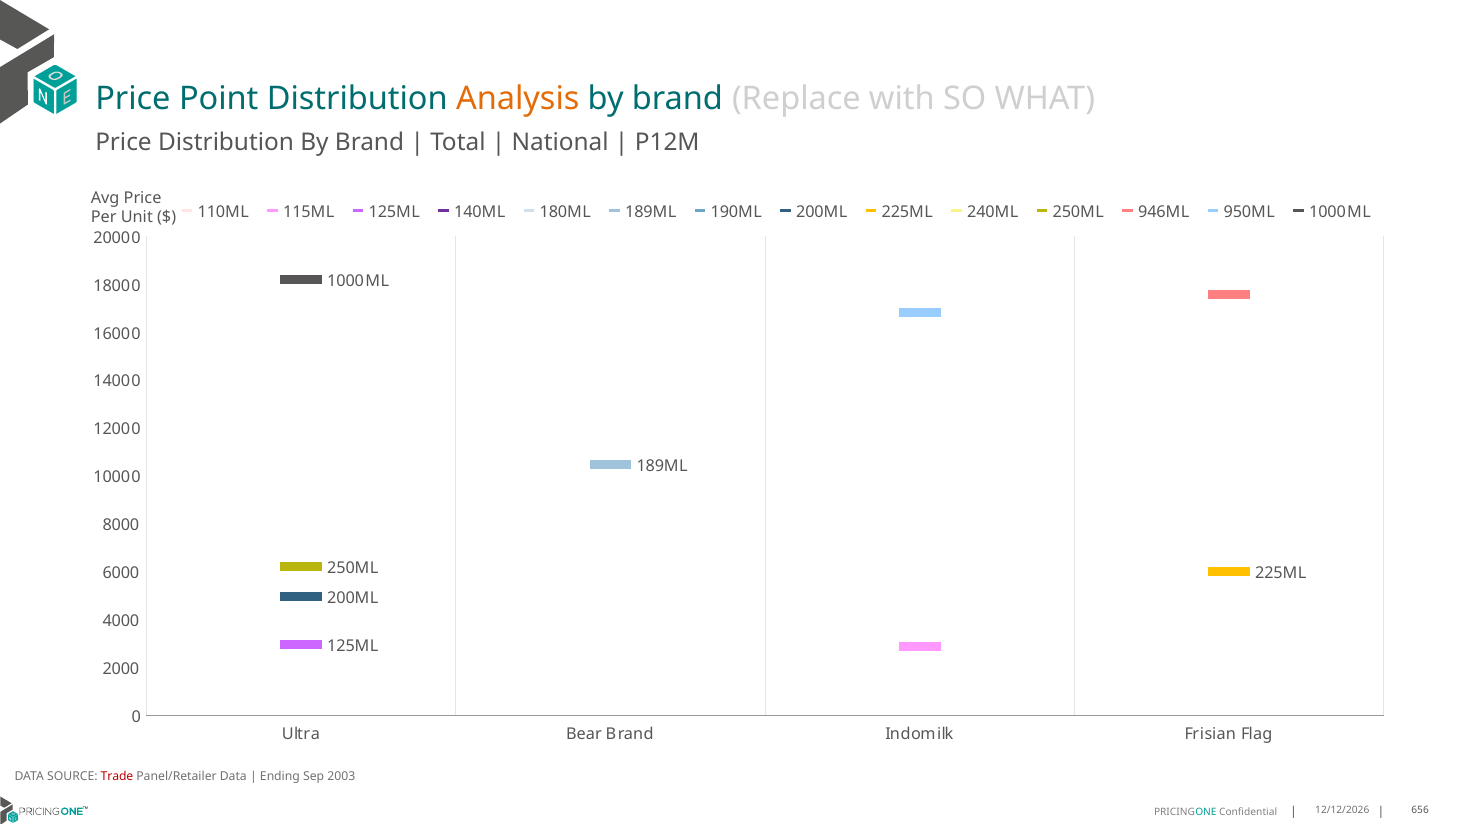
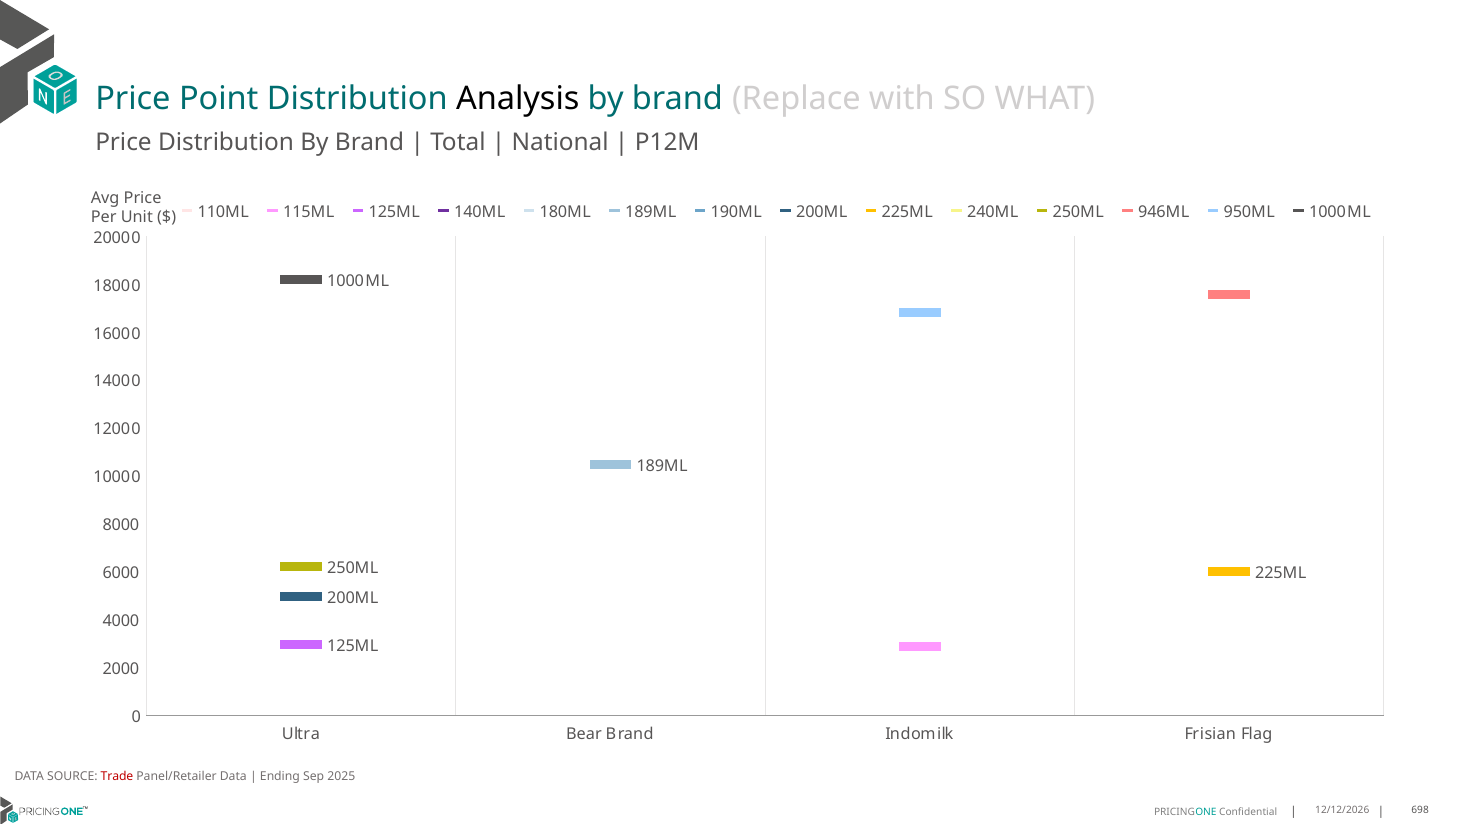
Analysis colour: orange -> black (518, 98)
2003: 2003 -> 2025 (341, 776)
656: 656 -> 698 (1420, 810)
